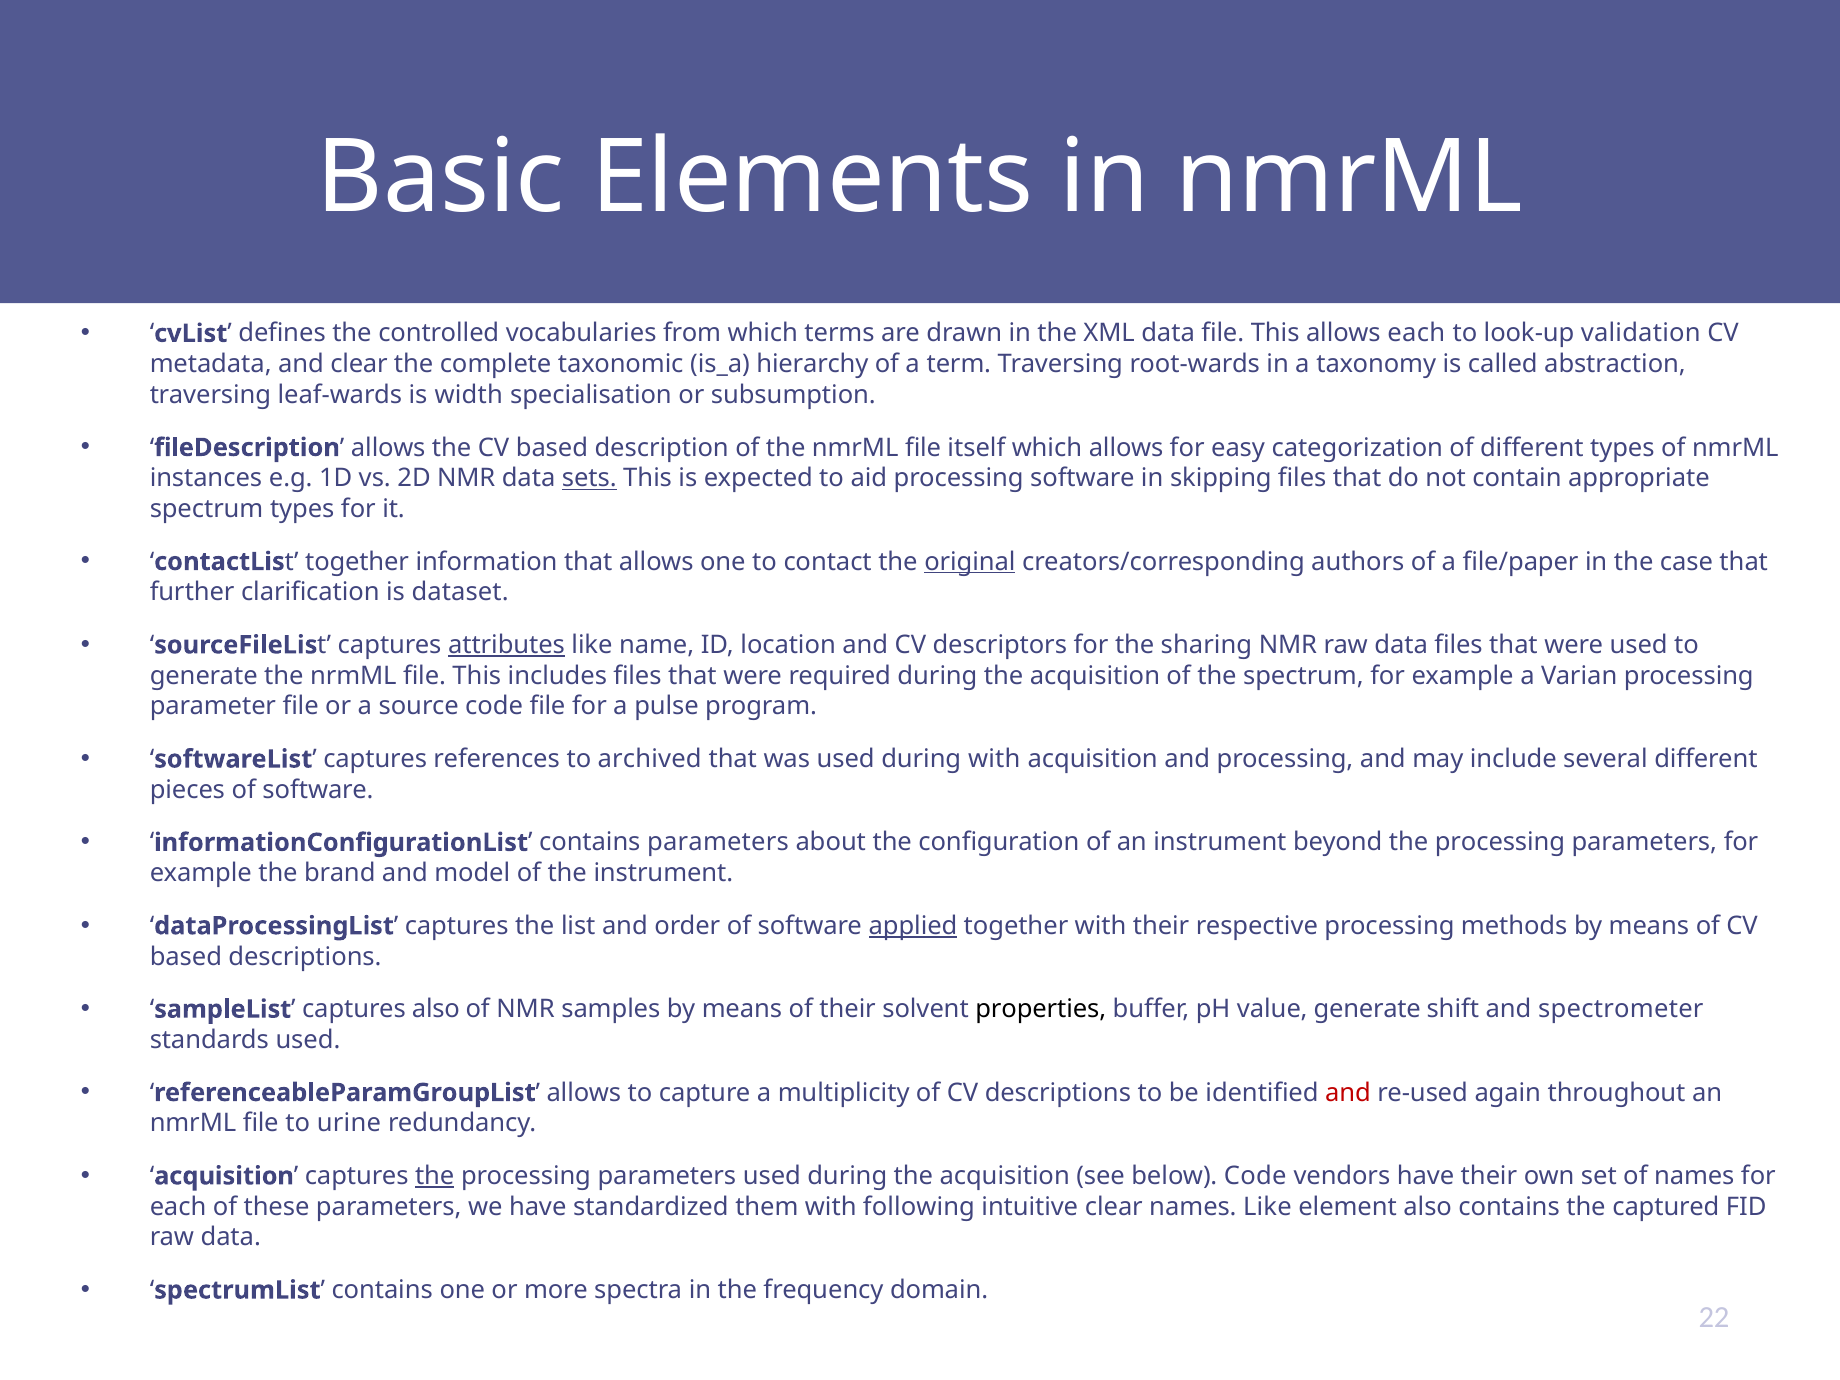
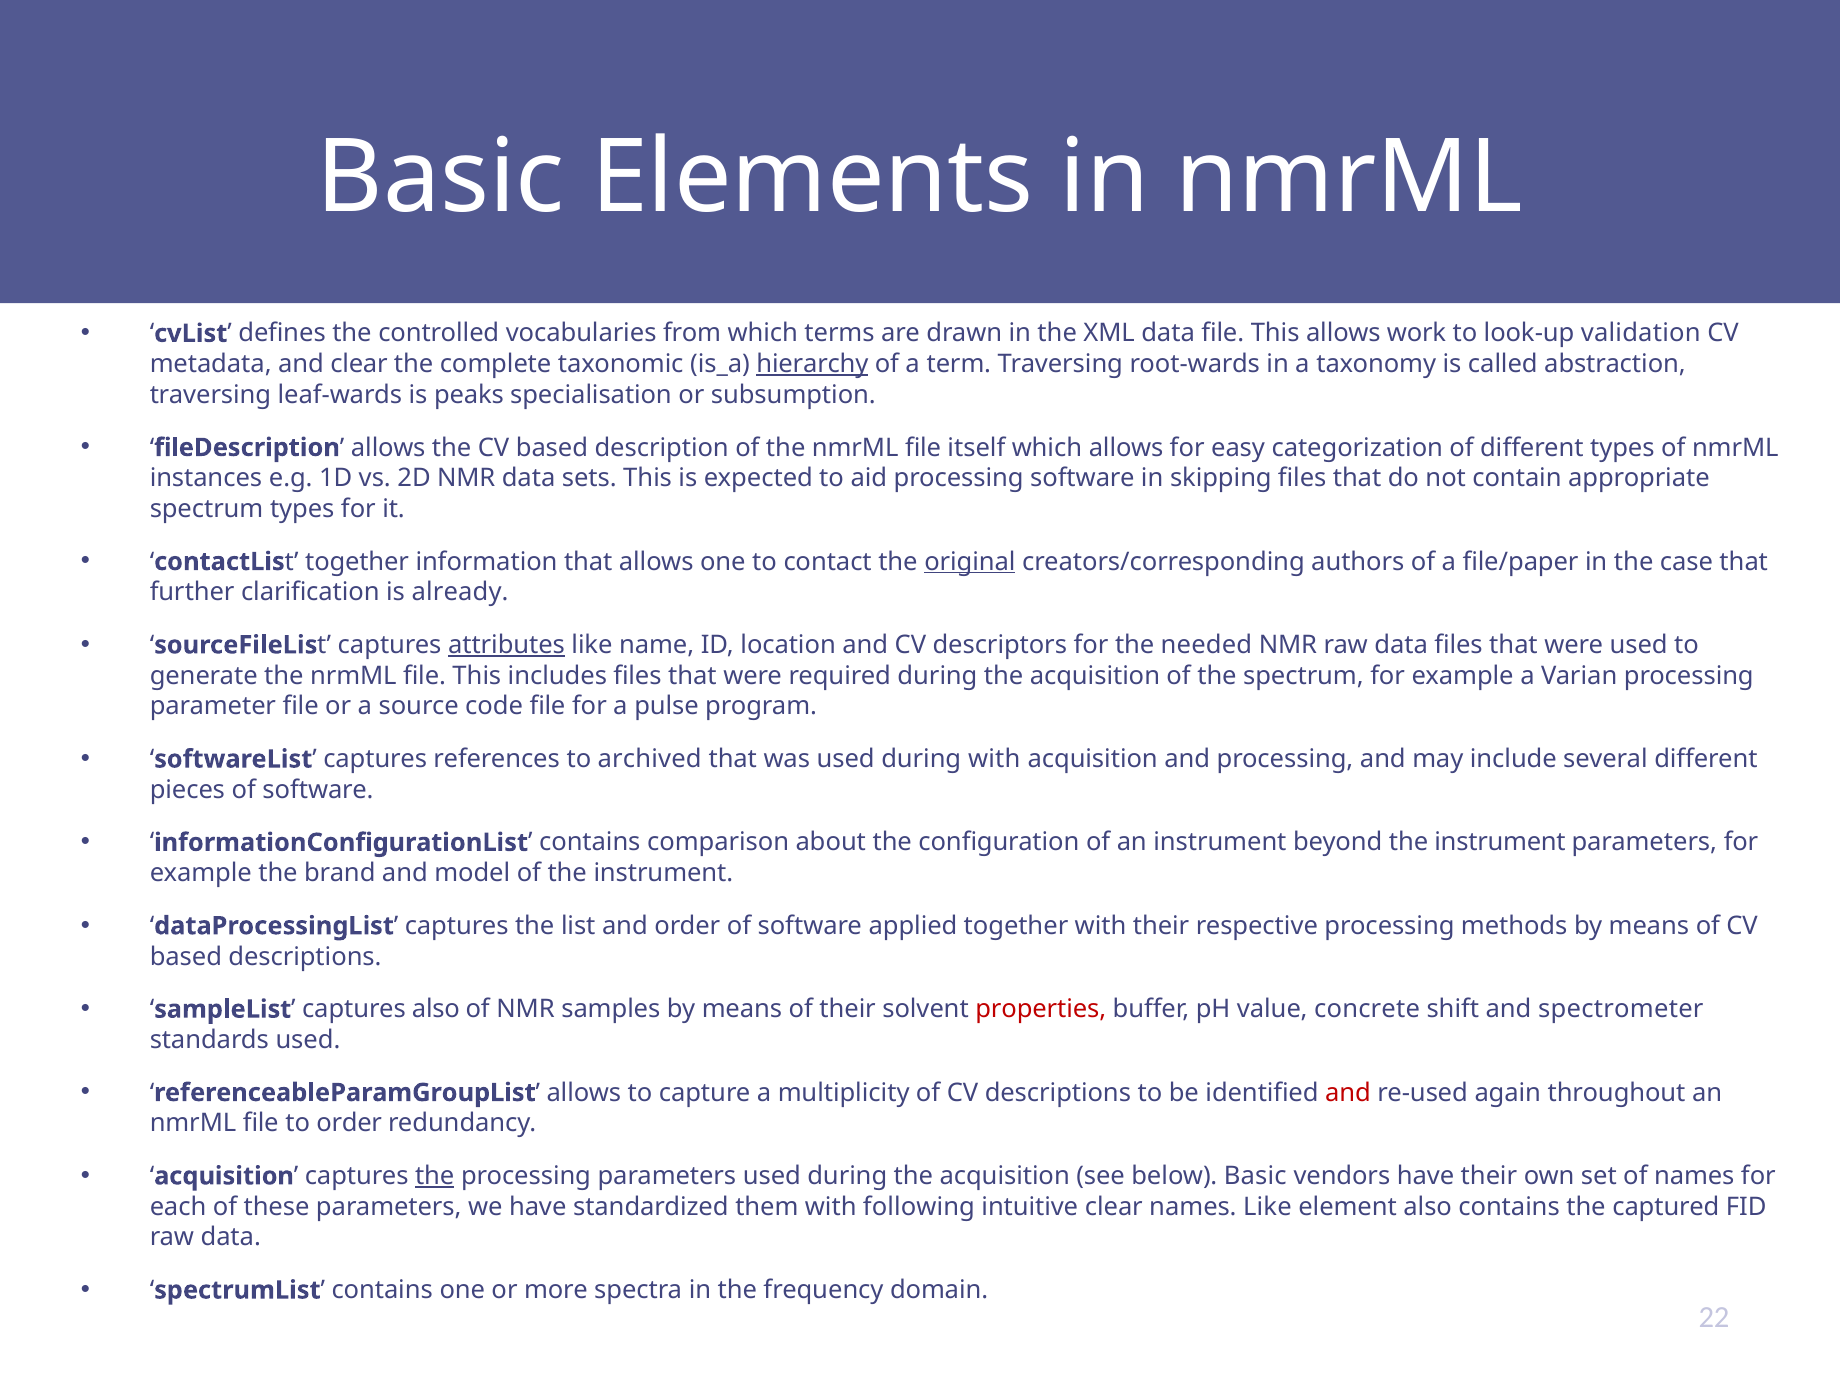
allows each: each -> work (1417, 333)
hierarchy underline: none -> present (812, 364)
width: width -> peaks (469, 395)
sets underline: present -> none (589, 478)
dataset: dataset -> already (460, 592)
sharing: sharing -> needed (1206, 645)
contains parameters: parameters -> comparison (718, 843)
beyond the processing: processing -> instrument (1500, 843)
applied underline: present -> none (913, 926)
properties colour: black -> red (1041, 1009)
value generate: generate -> concrete (1367, 1009)
to urine: urine -> order (349, 1123)
below Code: Code -> Basic (1255, 1176)
